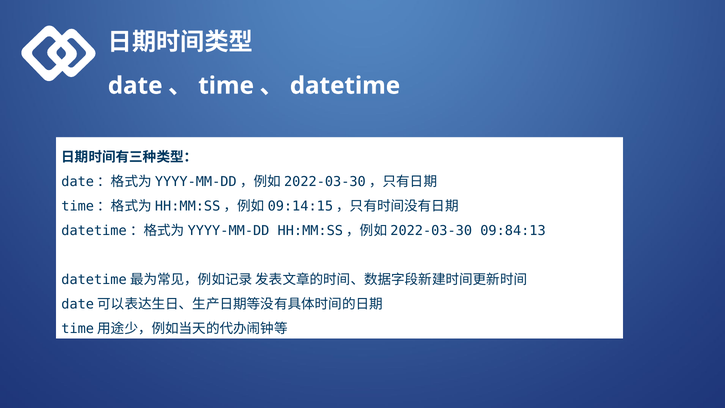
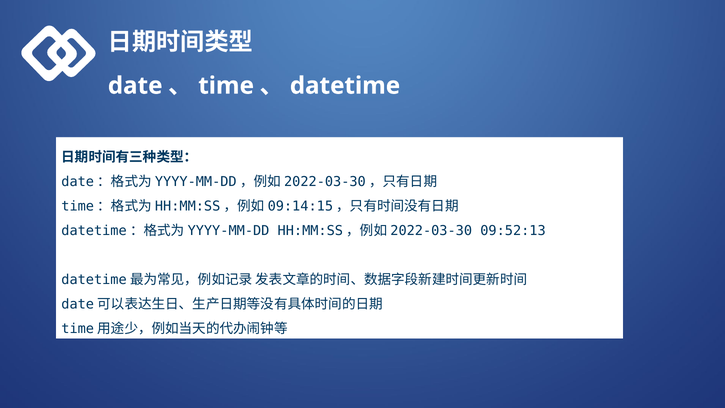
09:84:13: 09:84:13 -> 09:52:13 (513, 231)
